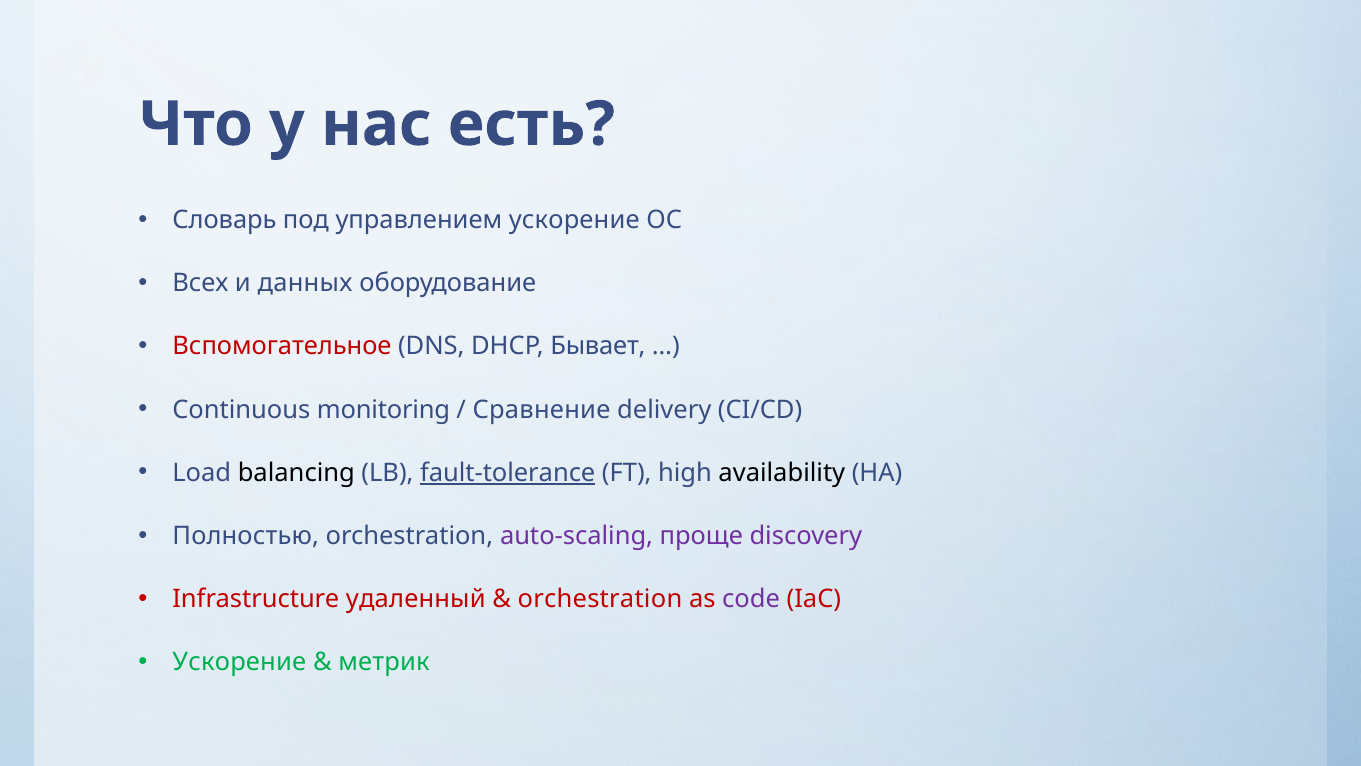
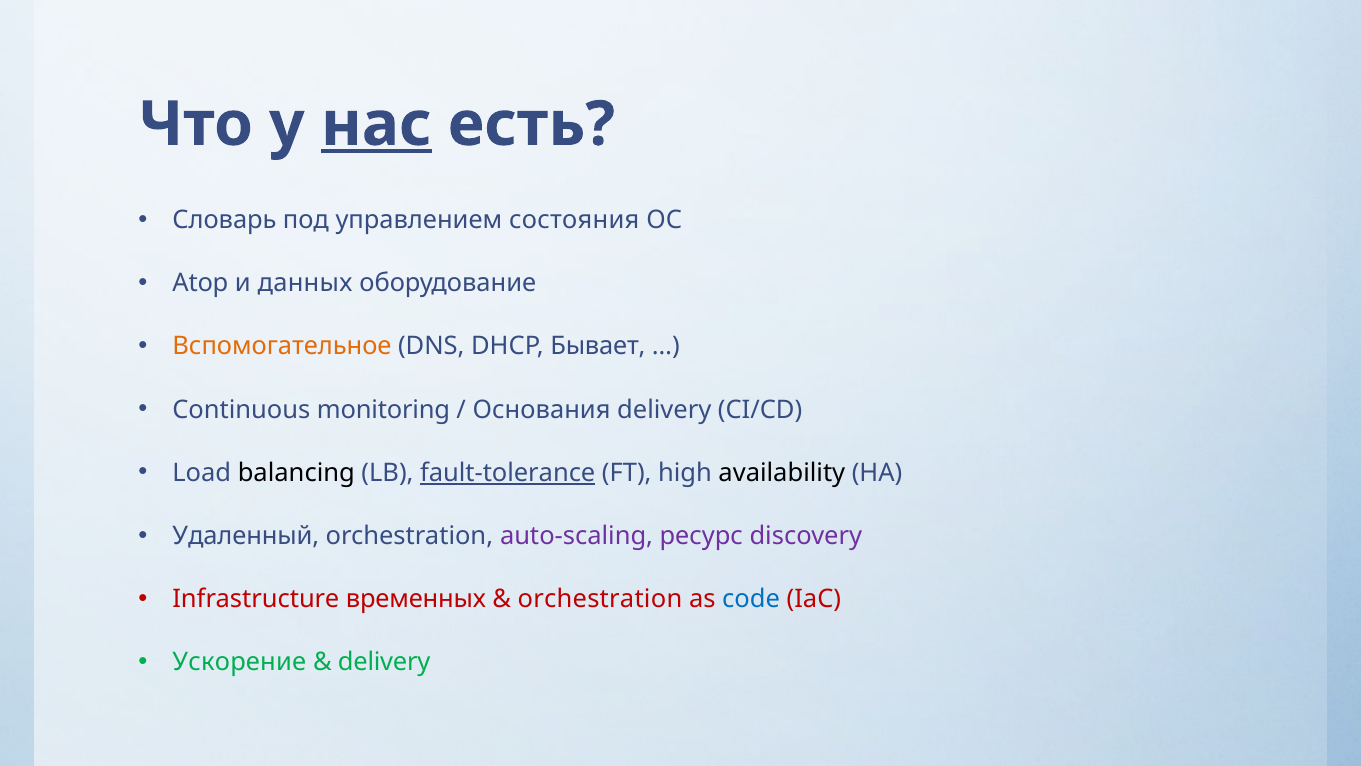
нас underline: none -> present (376, 124)
управлением ускорение: ускорение -> состояния (574, 220)
Всех: Всех -> Atop (200, 283)
Вспомогательное colour: red -> orange (282, 346)
Сравнение: Сравнение -> Основания (542, 410)
Полностью: Полностью -> Удаленный (246, 536)
проще: проще -> ресурс (701, 536)
удаленный: удаленный -> временных (416, 599)
code colour: purple -> blue (751, 599)
метрик: метрик -> delivery (384, 662)
